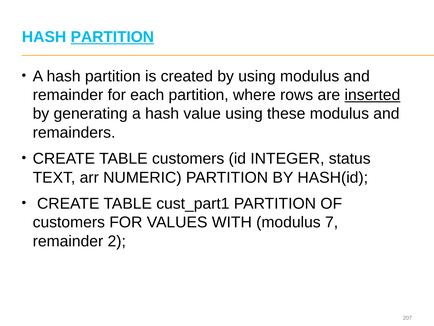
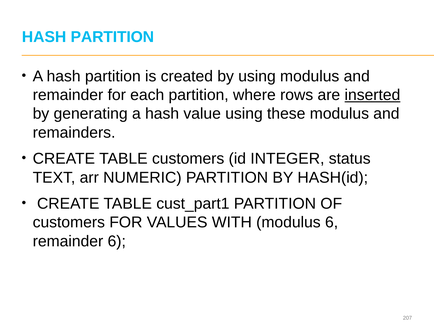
PARTITION underline: present -> none (112, 37)
modulus 7: 7 -> 6 (332, 222)
remainder 2: 2 -> 6 (117, 241)
